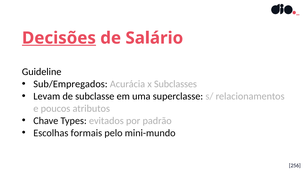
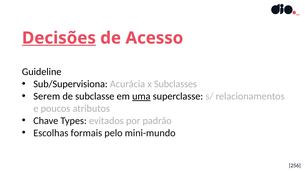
Salário: Salário -> Acesso (154, 38)
Sub/Empregados: Sub/Empregados -> Sub/Supervisiona (70, 84)
Levam: Levam -> Serem (47, 96)
uma underline: none -> present (141, 96)
